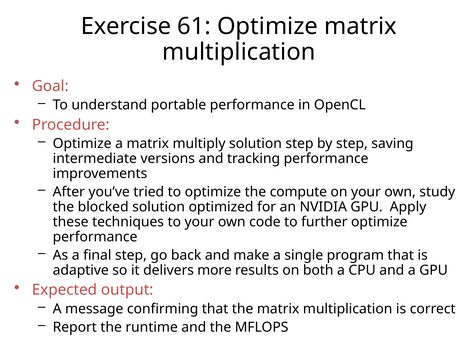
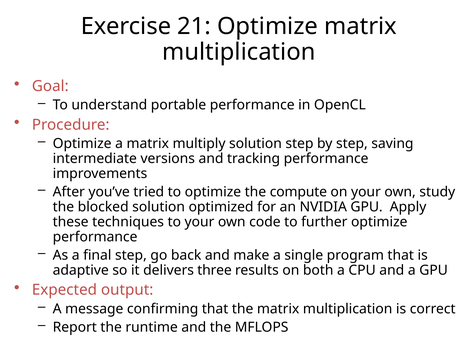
61: 61 -> 21 (194, 26)
more: more -> three (215, 270)
